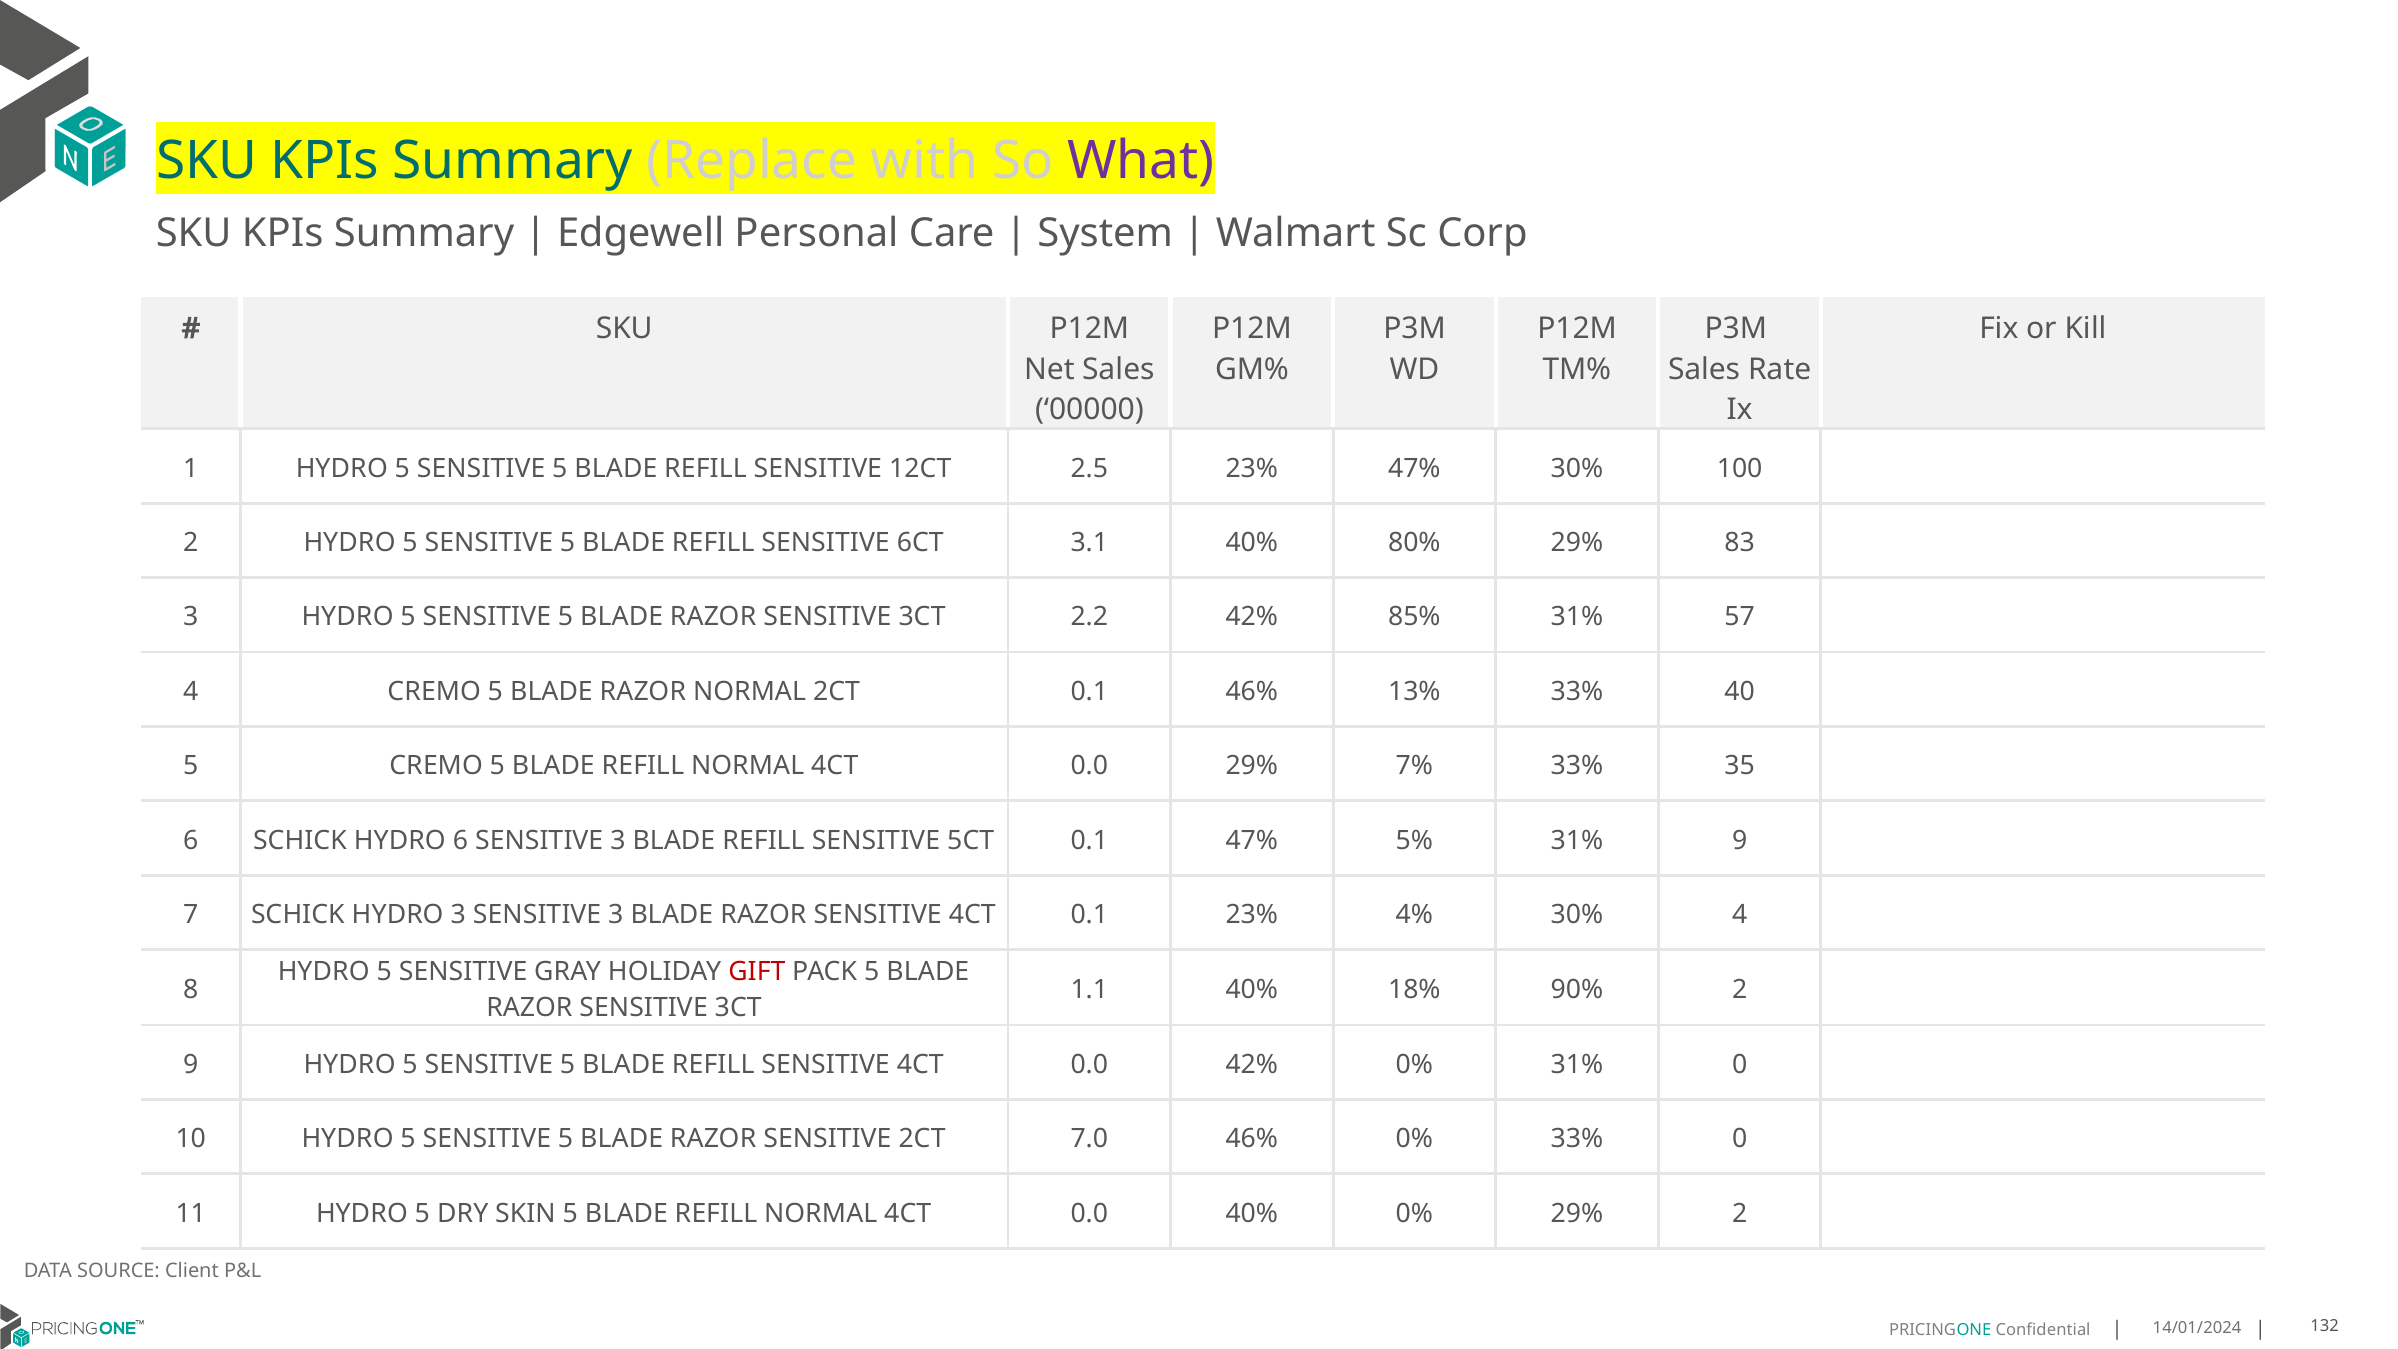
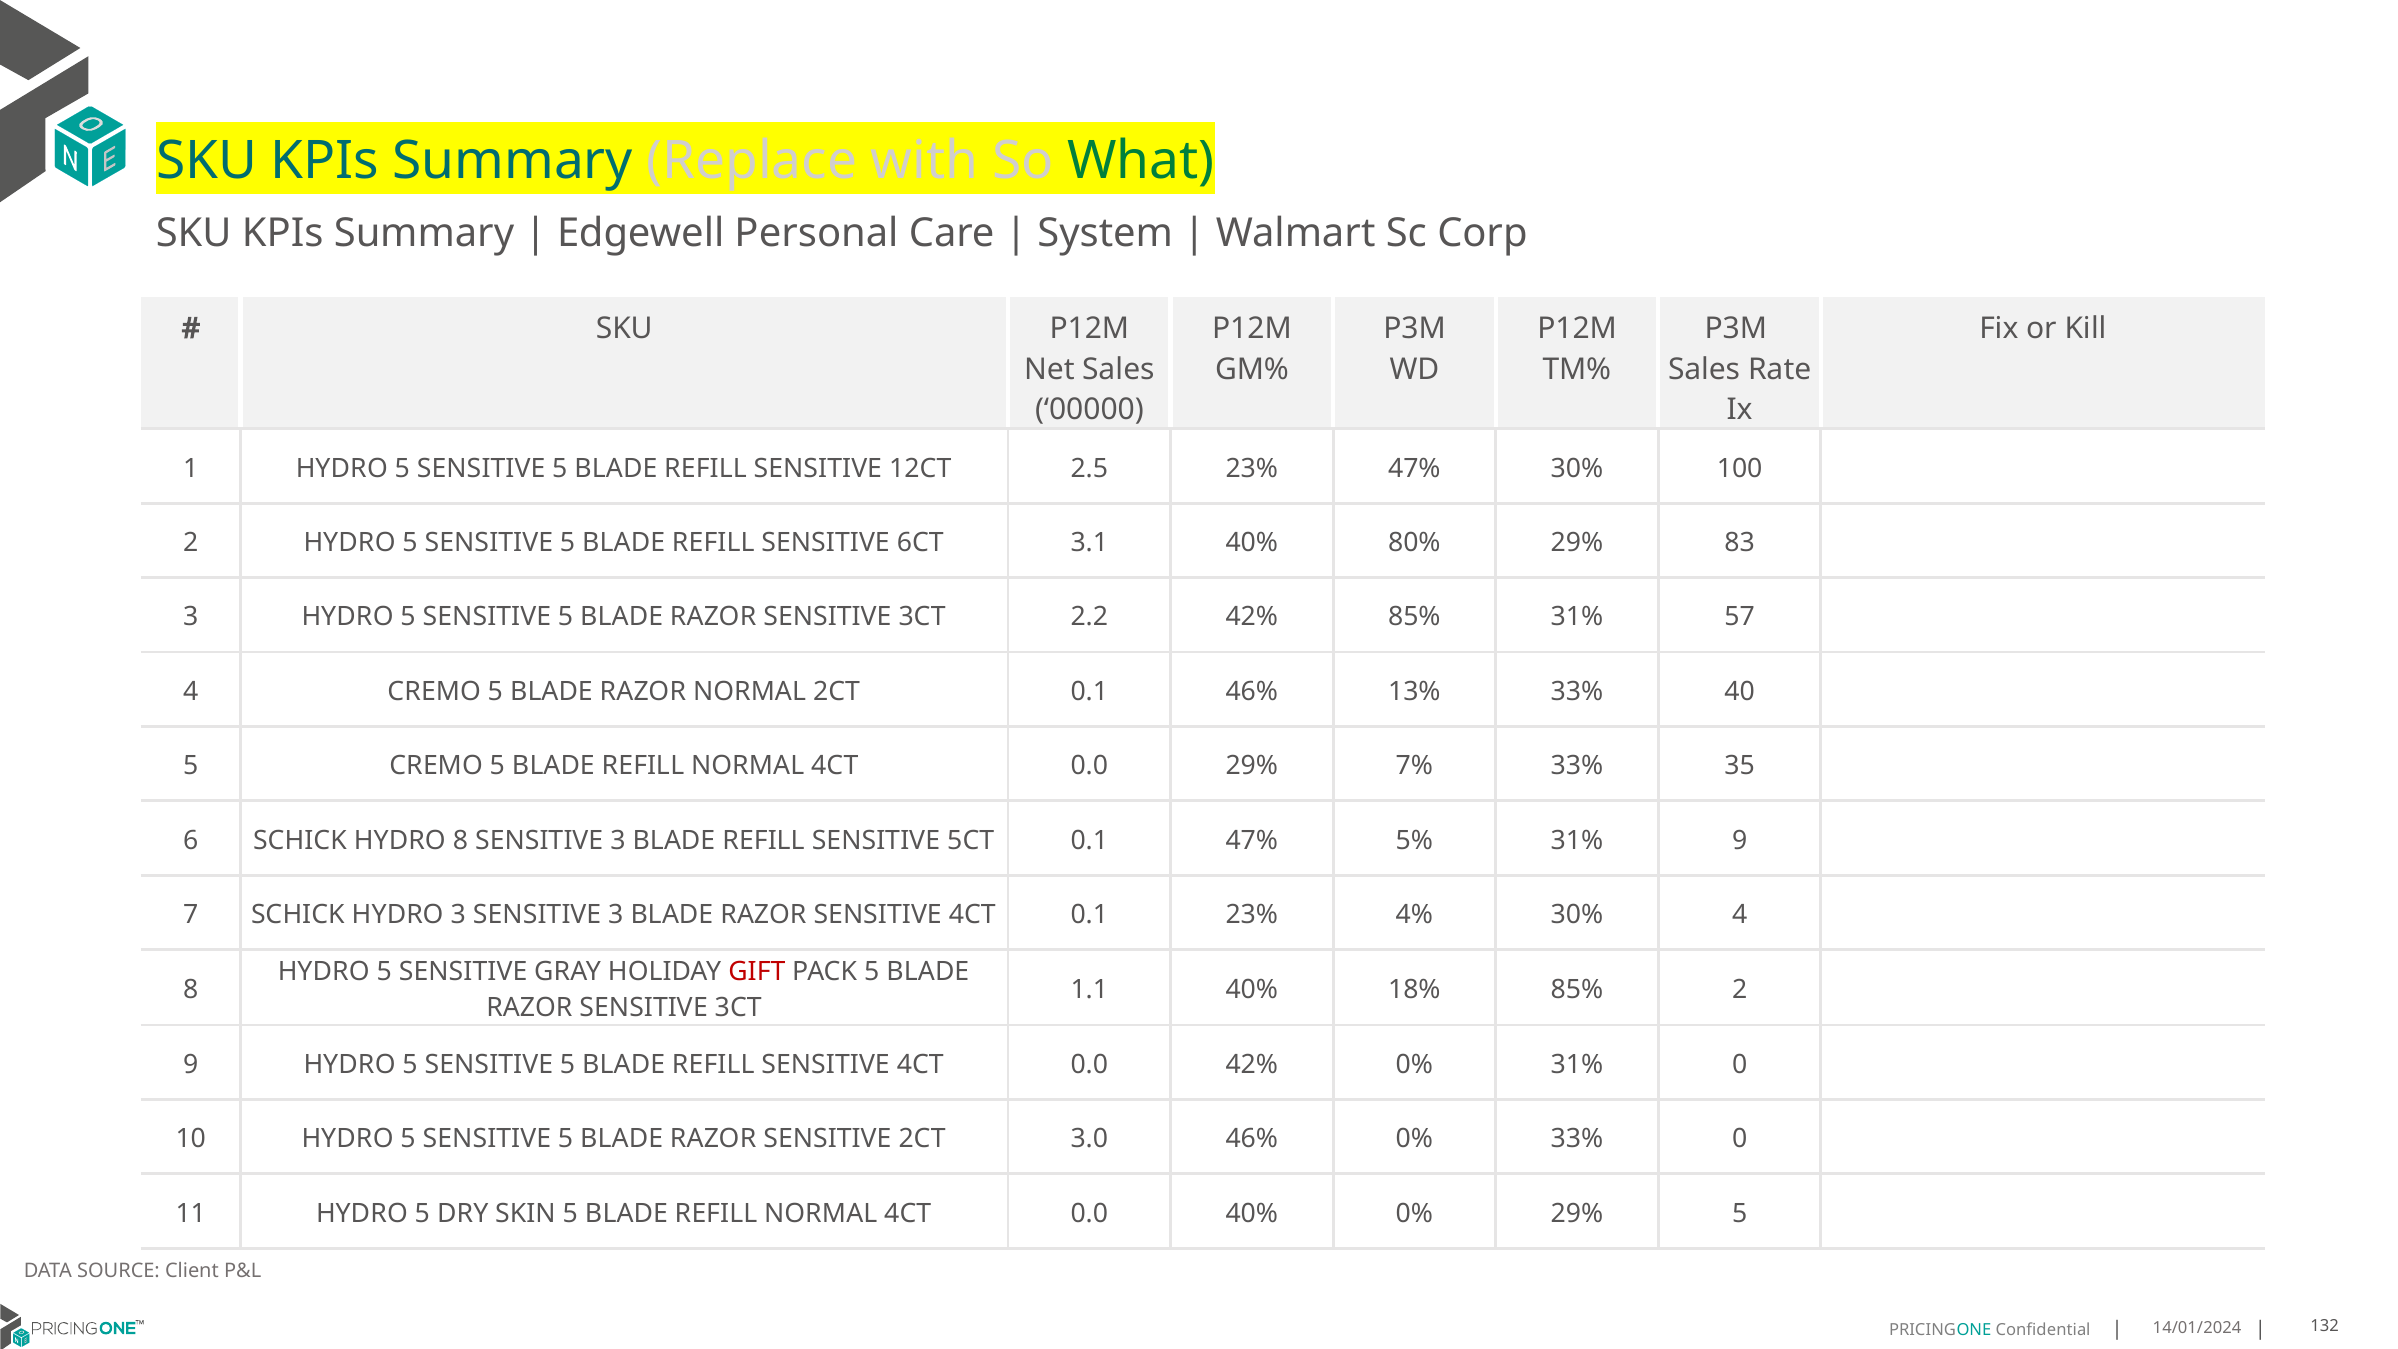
What colour: purple -> green (1141, 161)
HYDRO 6: 6 -> 8 (460, 840)
18% 90%: 90% -> 85% (1577, 990)
7.0: 7.0 -> 3.0 (1089, 1139)
29% 2: 2 -> 5 (1740, 1213)
